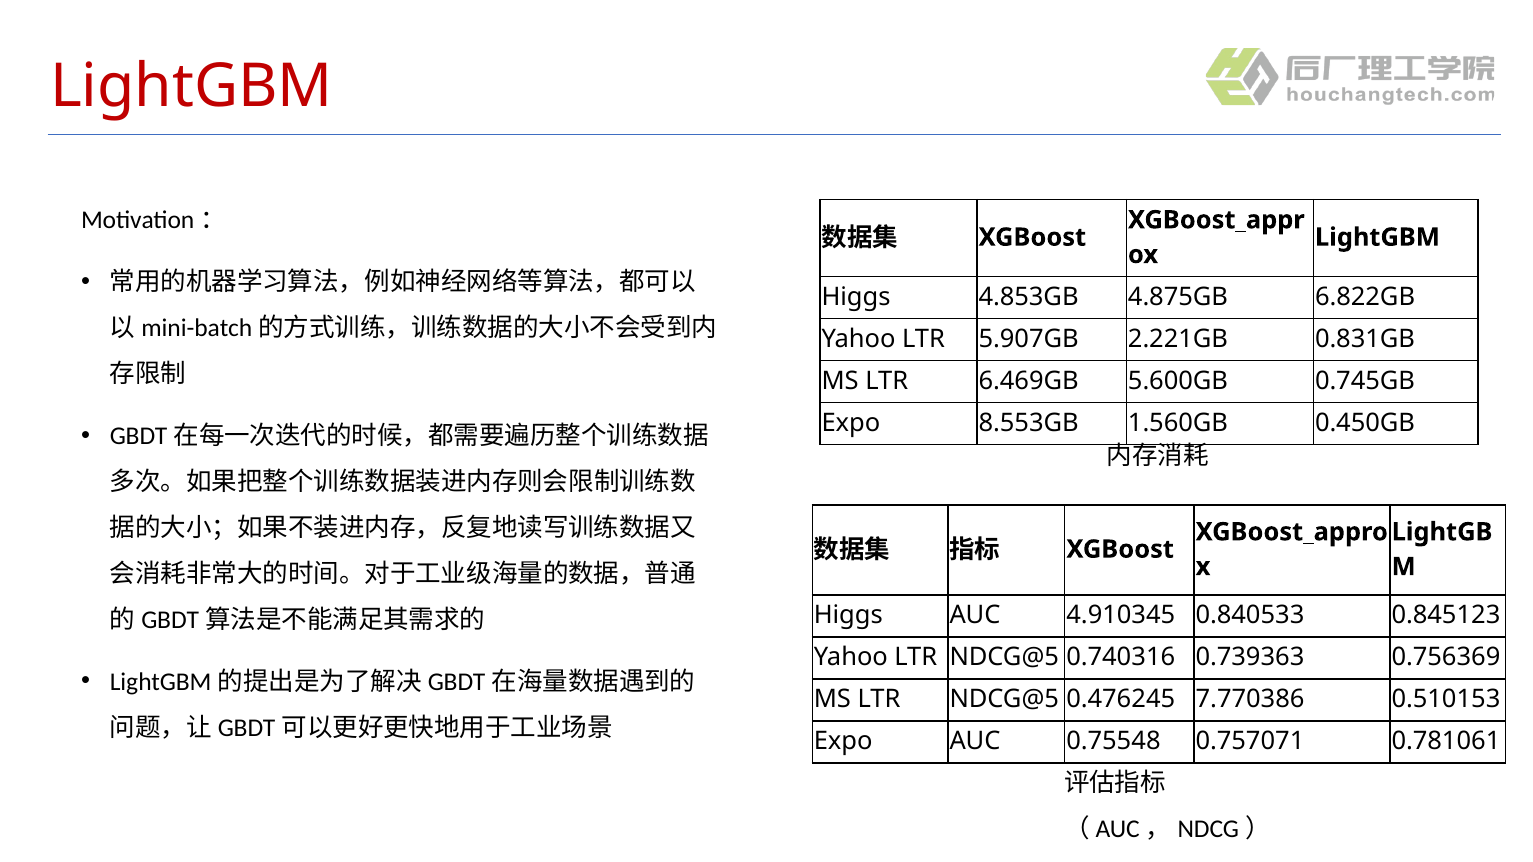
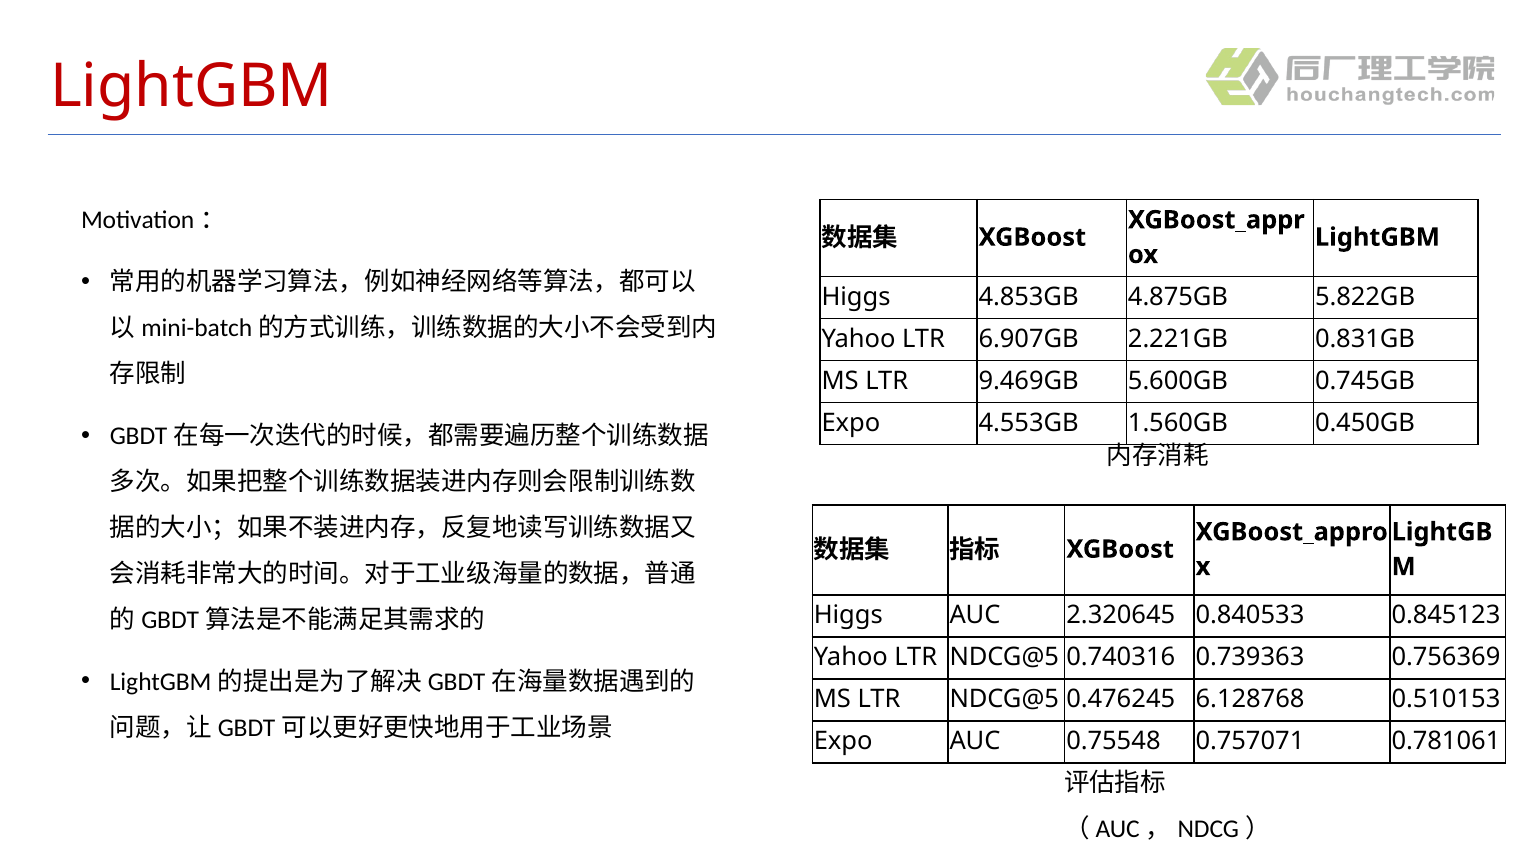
6.822GB: 6.822GB -> 5.822GB (1365, 297)
5.907GB: 5.907GB -> 6.907GB (1029, 339)
6.469GB: 6.469GB -> 9.469GB (1029, 381)
8.553GB: 8.553GB -> 4.553GB (1029, 423)
4.910345: 4.910345 -> 2.320645 (1121, 615)
7.770386: 7.770386 -> 6.128768 (1250, 700)
